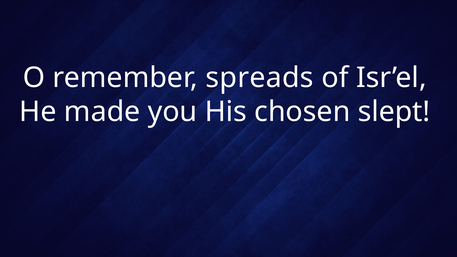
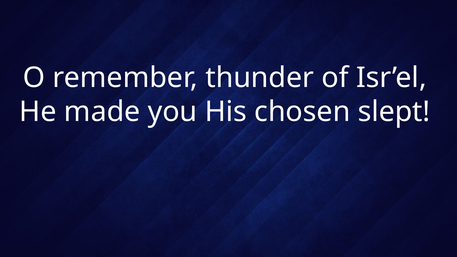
spreads: spreads -> thunder (260, 78)
